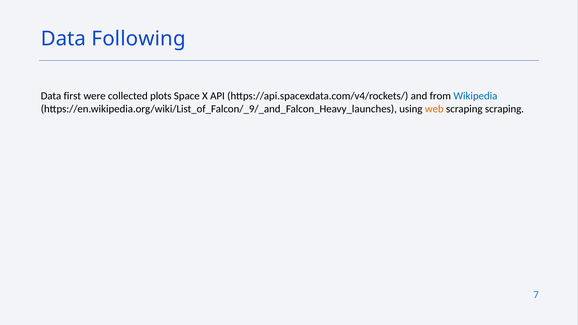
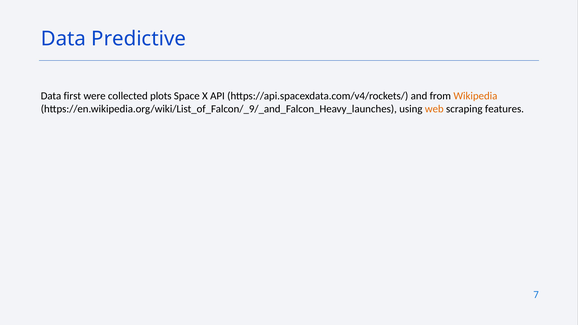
Following: Following -> Predictive (139, 39)
Wikipedia colour: blue -> orange (475, 96)
scraping scraping: scraping -> features (504, 109)
